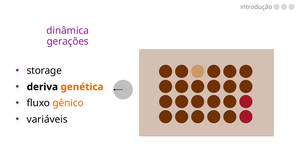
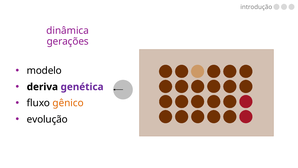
storage: storage -> modelo (44, 71)
genética colour: orange -> purple (82, 87)
variáveis: variáveis -> evolução (47, 119)
